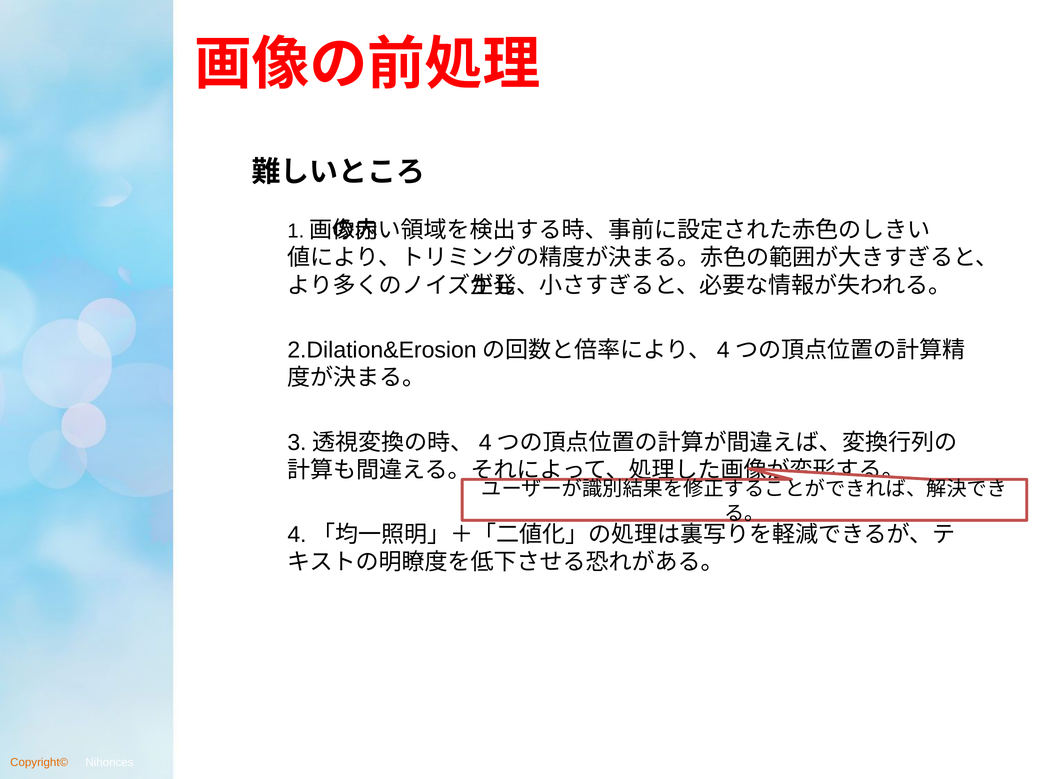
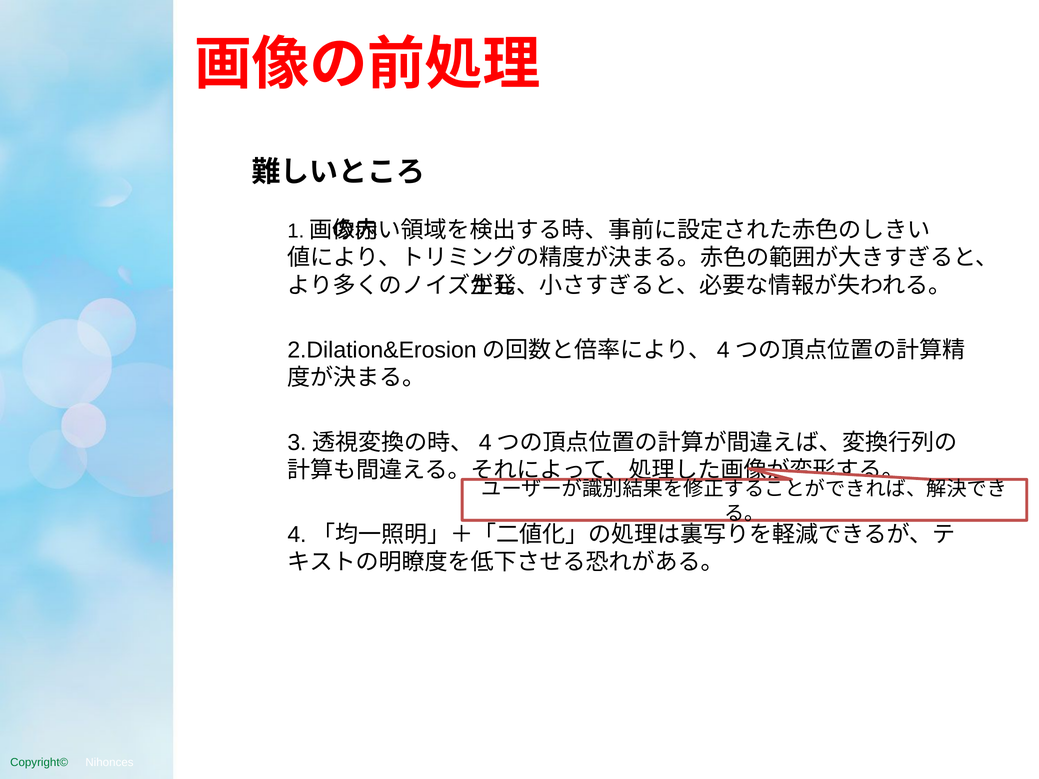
Copyright© colour: orange -> green (39, 763)
